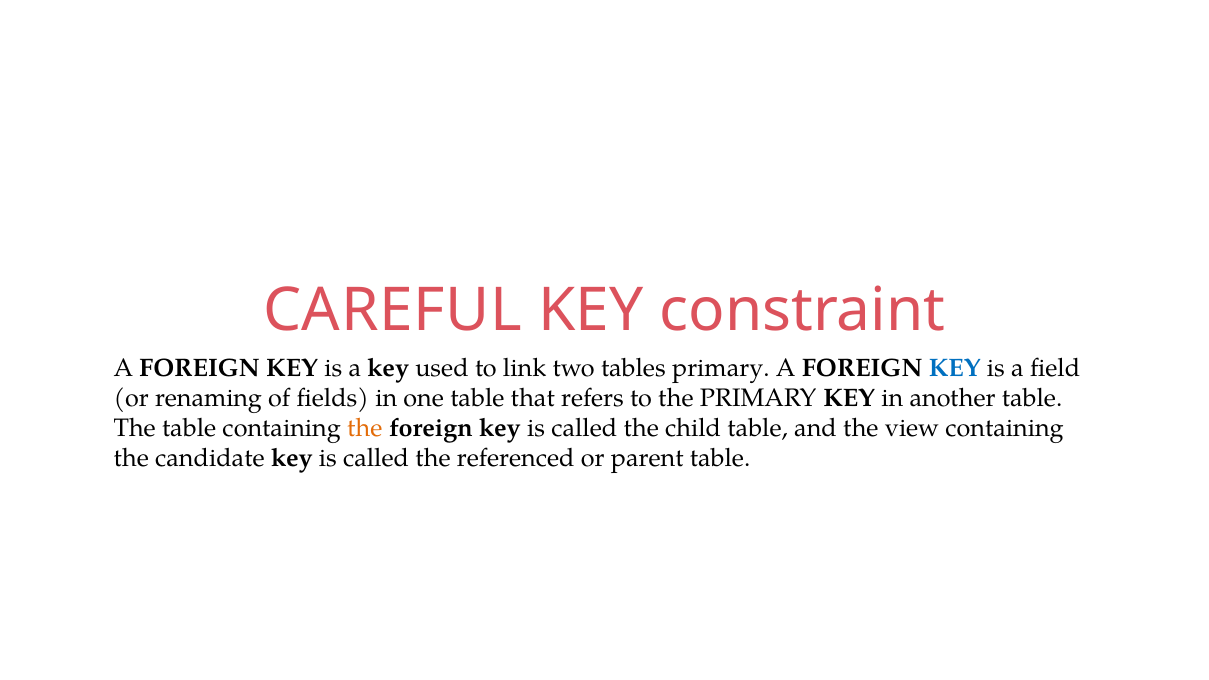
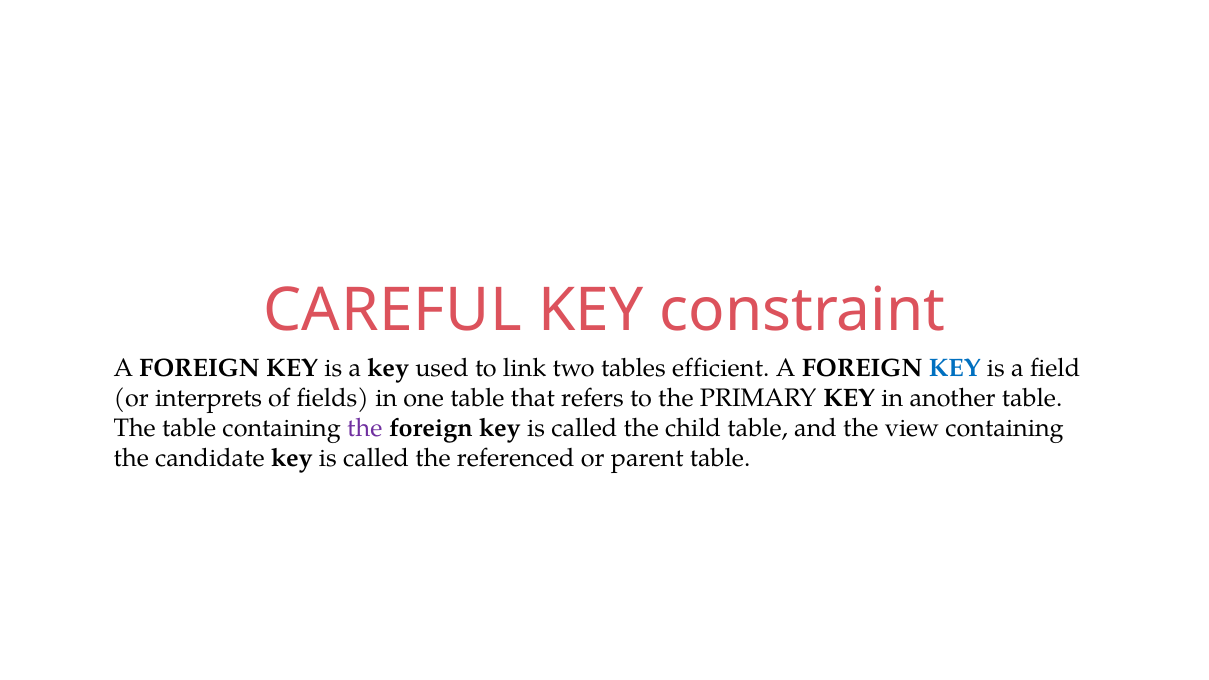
tables primary: primary -> efficient (721, 368)
renaming: renaming -> interprets (209, 398)
the colour: orange -> purple (365, 428)
